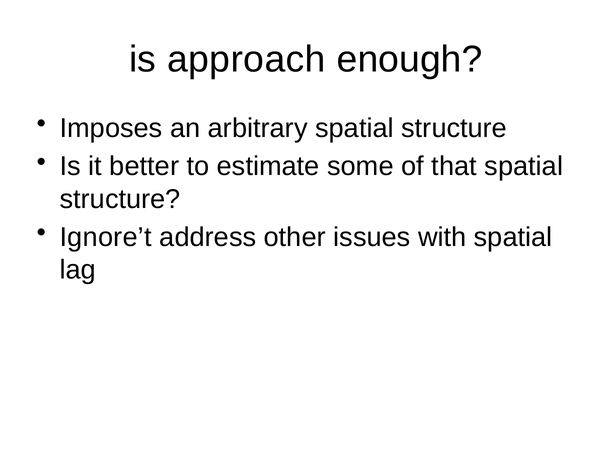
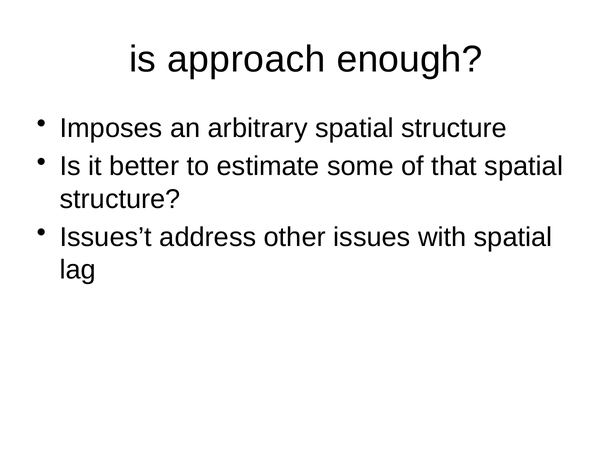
Ignore’t: Ignore’t -> Issues’t (106, 237)
